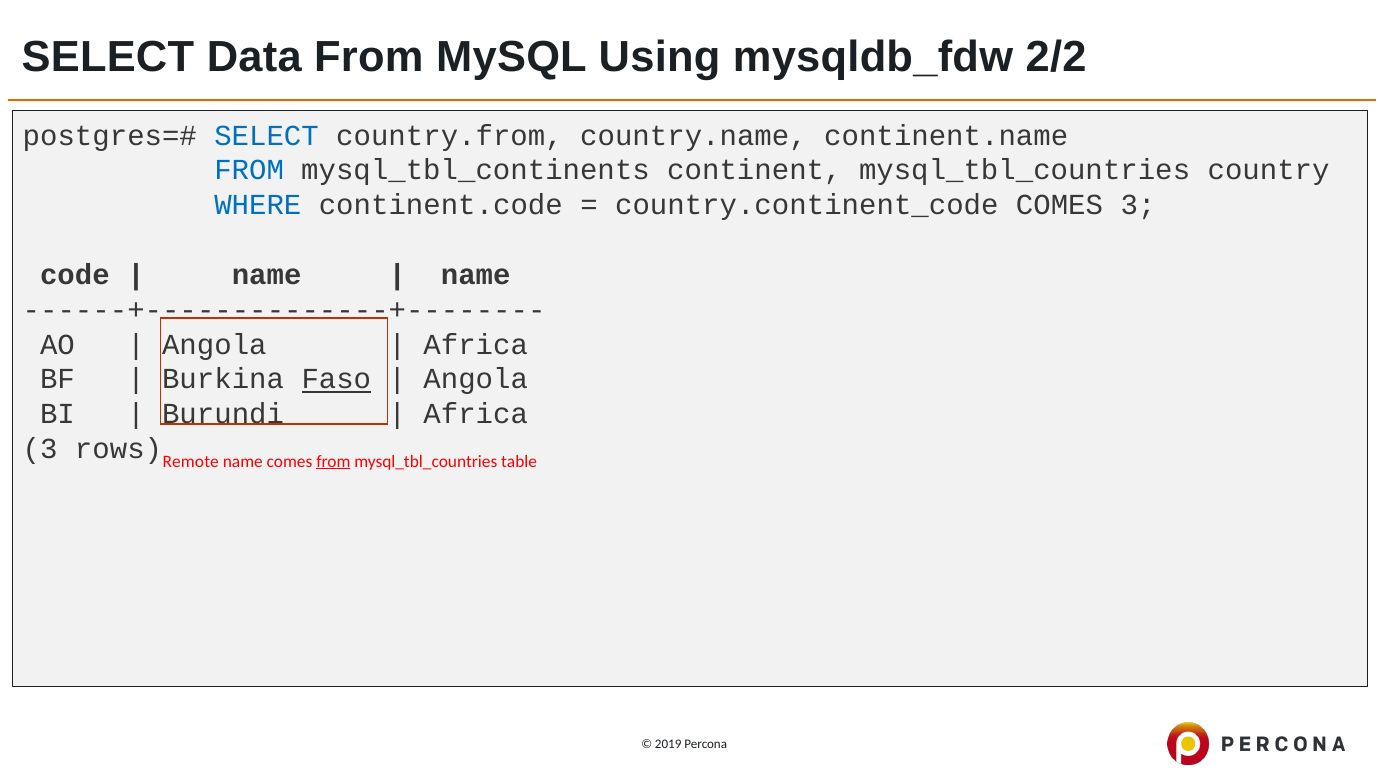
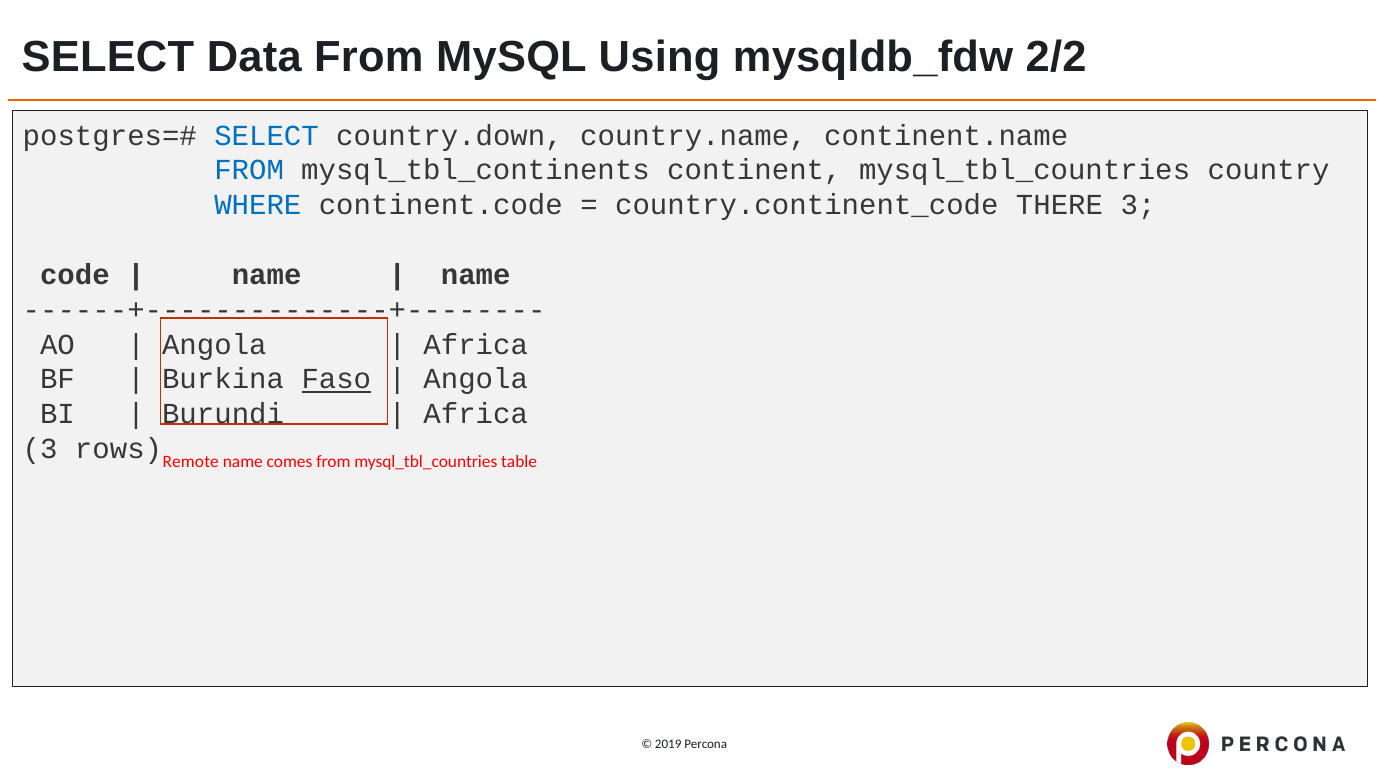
country.from: country.from -> country.down (449, 135)
country.continent_code COMES: COMES -> THERE (1059, 205)
from underline: present -> none (333, 461)
